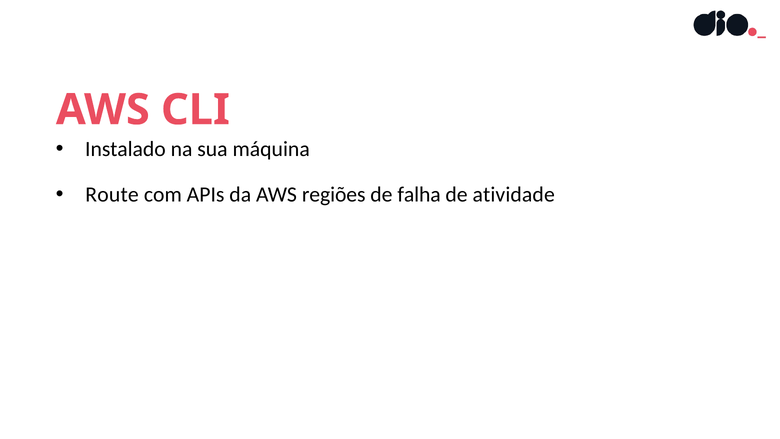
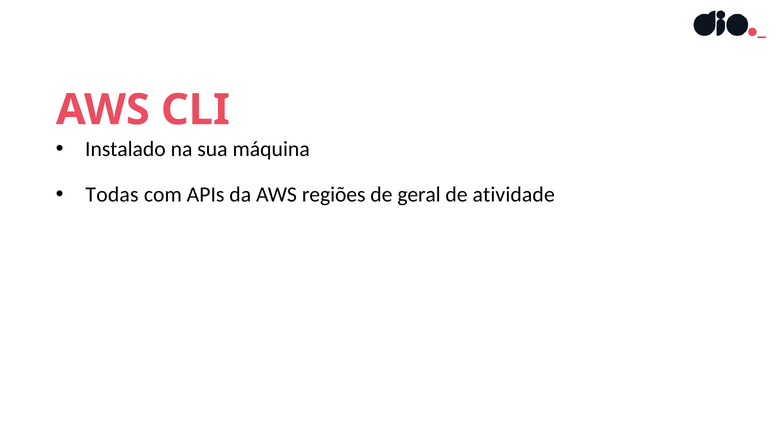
Route: Route -> Todas (112, 195)
falha: falha -> geral (419, 195)
